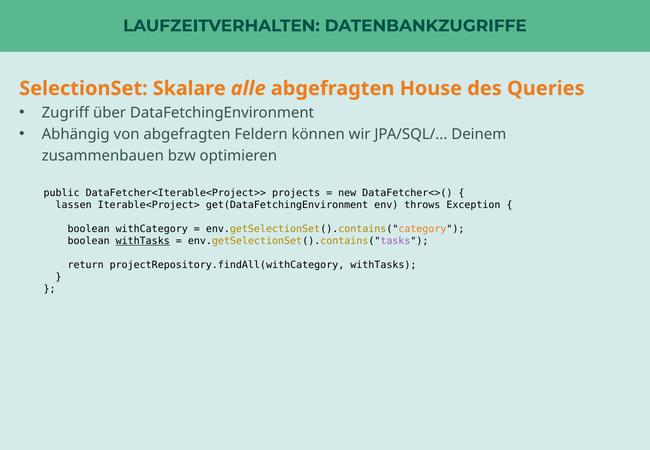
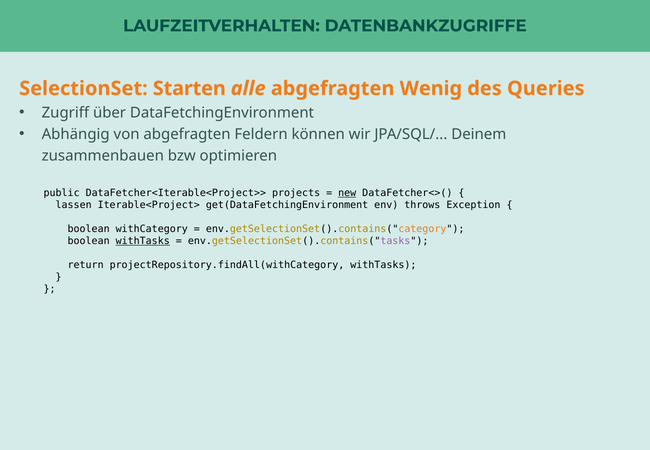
Skalare: Skalare -> Starten (189, 88)
House: House -> Wenig (431, 88)
new underline: none -> present (347, 193)
